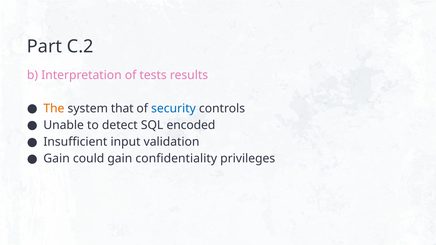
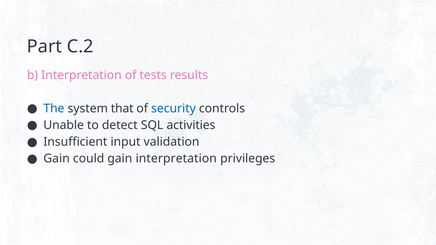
The colour: orange -> blue (54, 109)
encoded: encoded -> activities (191, 125)
gain confidentiality: confidentiality -> interpretation (176, 159)
